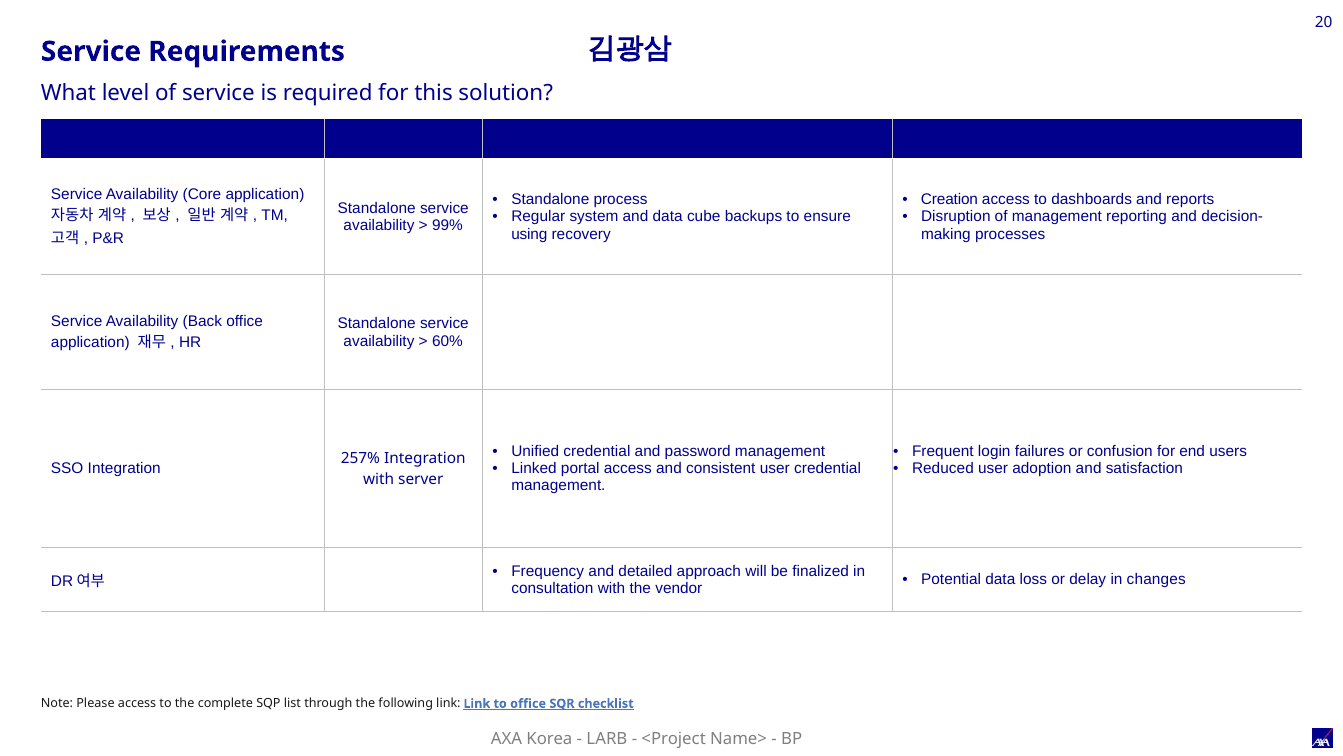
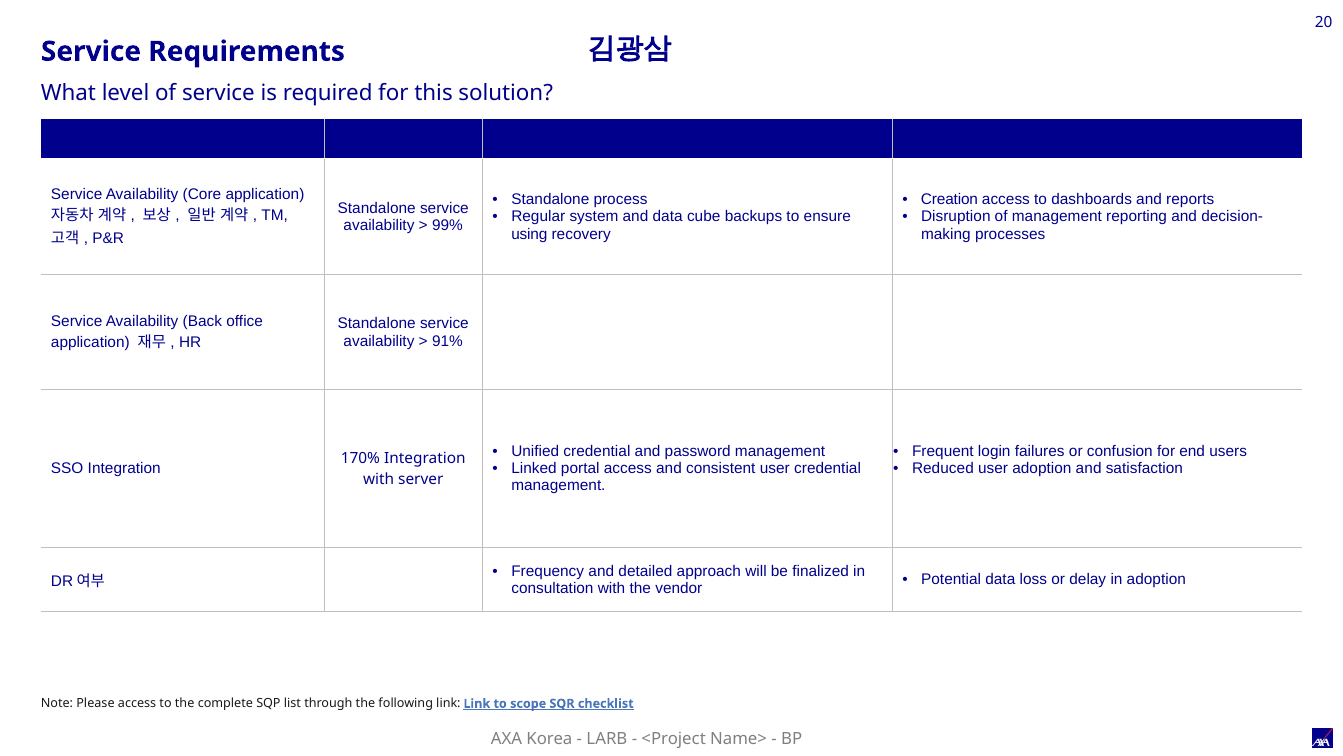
60%: 60% -> 91% (448, 341)
257%: 257% -> 170% (360, 459)
in changes: changes -> adoption (1156, 579)
to office: office -> scope (528, 703)
